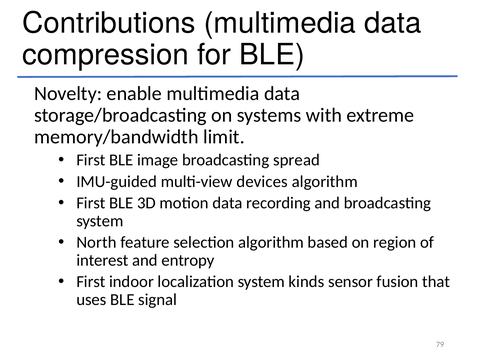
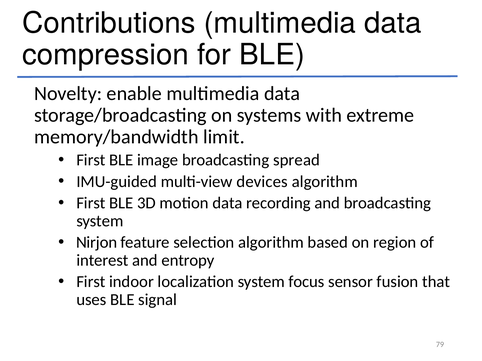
North: North -> Nirjon (97, 243)
kinds: kinds -> focus (307, 282)
